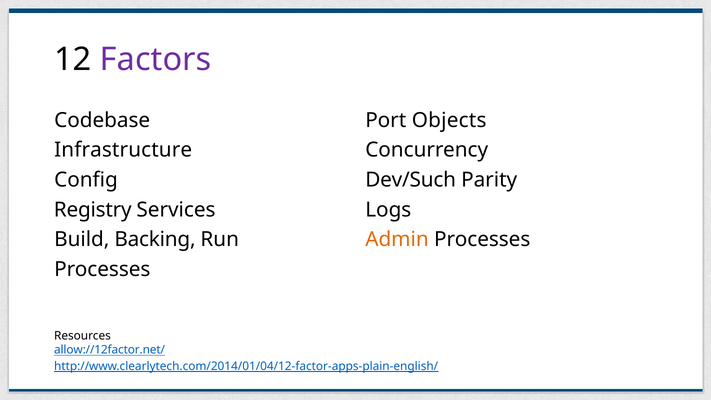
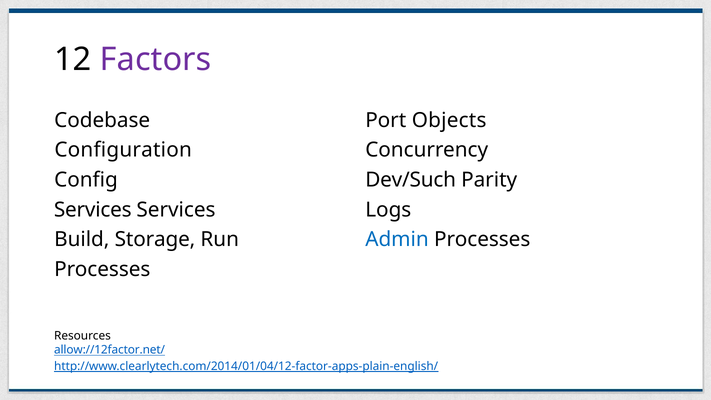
Infrastructure: Infrastructure -> Configuration (123, 150)
Registry: Registry -> Services (93, 210)
Backing: Backing -> Storage (155, 239)
Admin colour: orange -> blue (397, 239)
